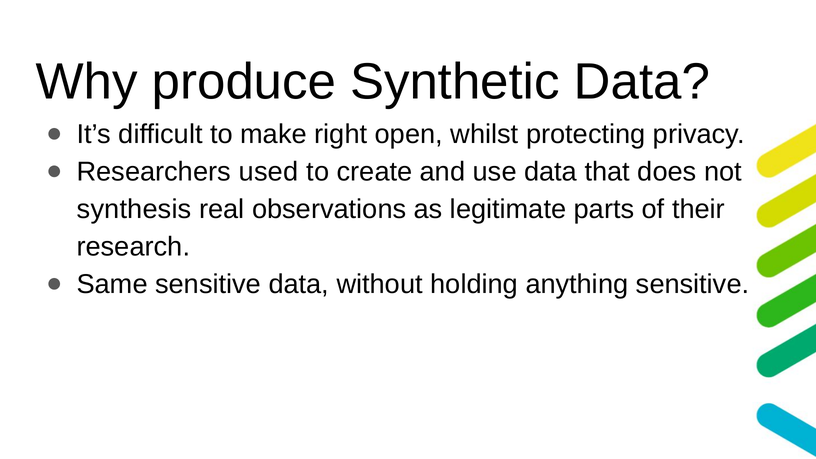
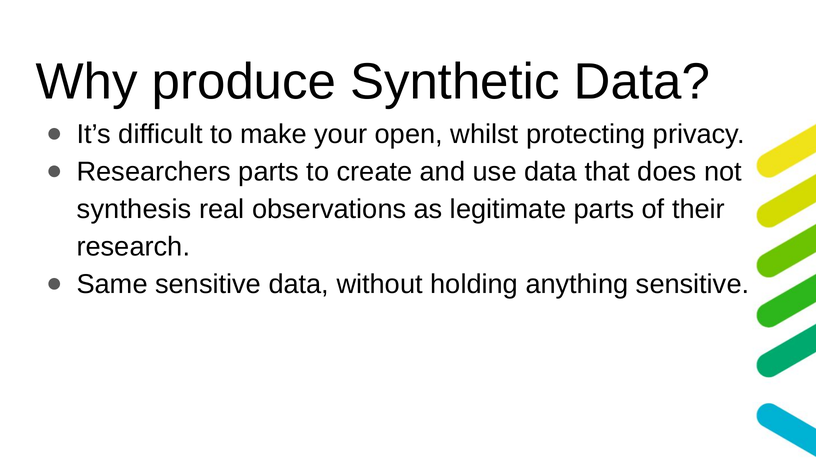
right: right -> your (341, 134)
Researchers used: used -> parts (269, 172)
